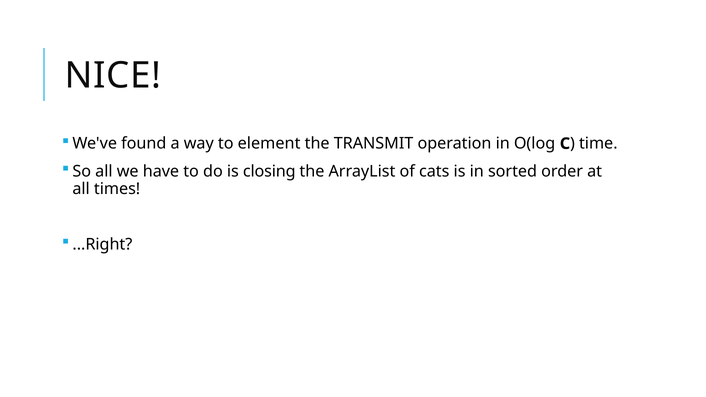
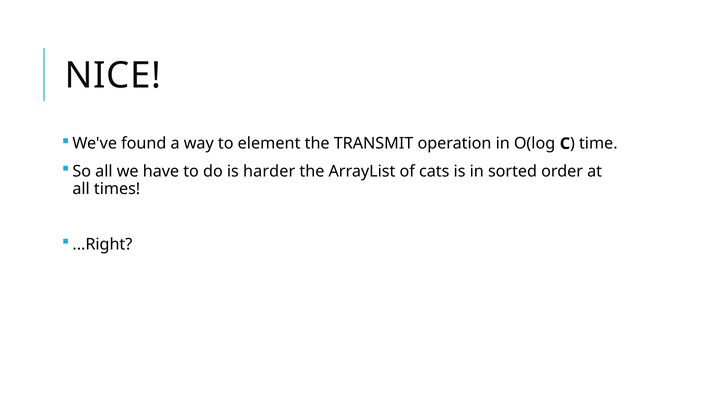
closing: closing -> harder (269, 171)
